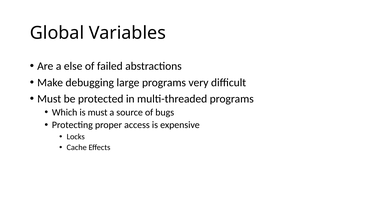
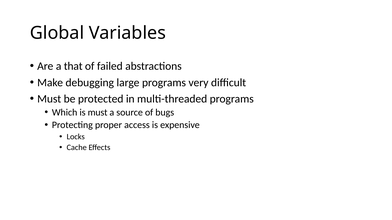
else: else -> that (73, 66)
